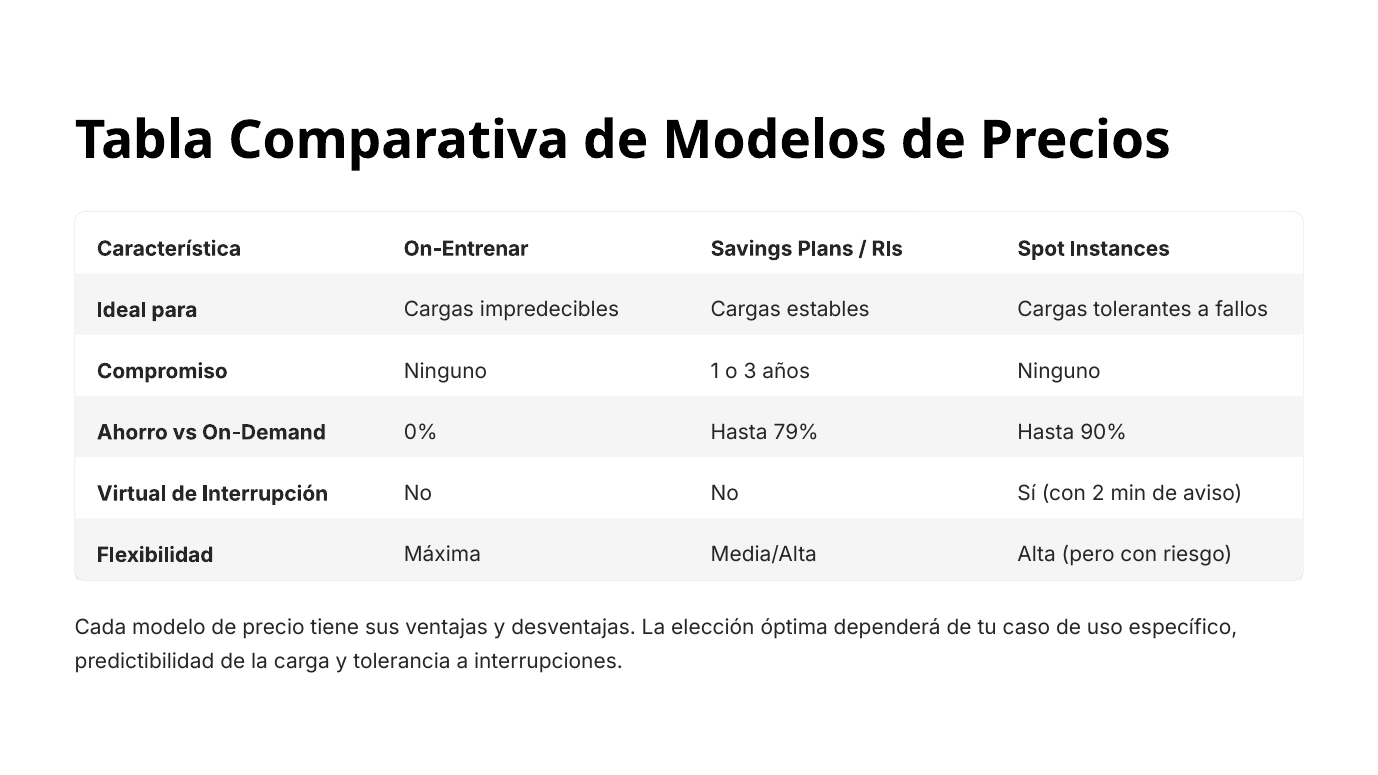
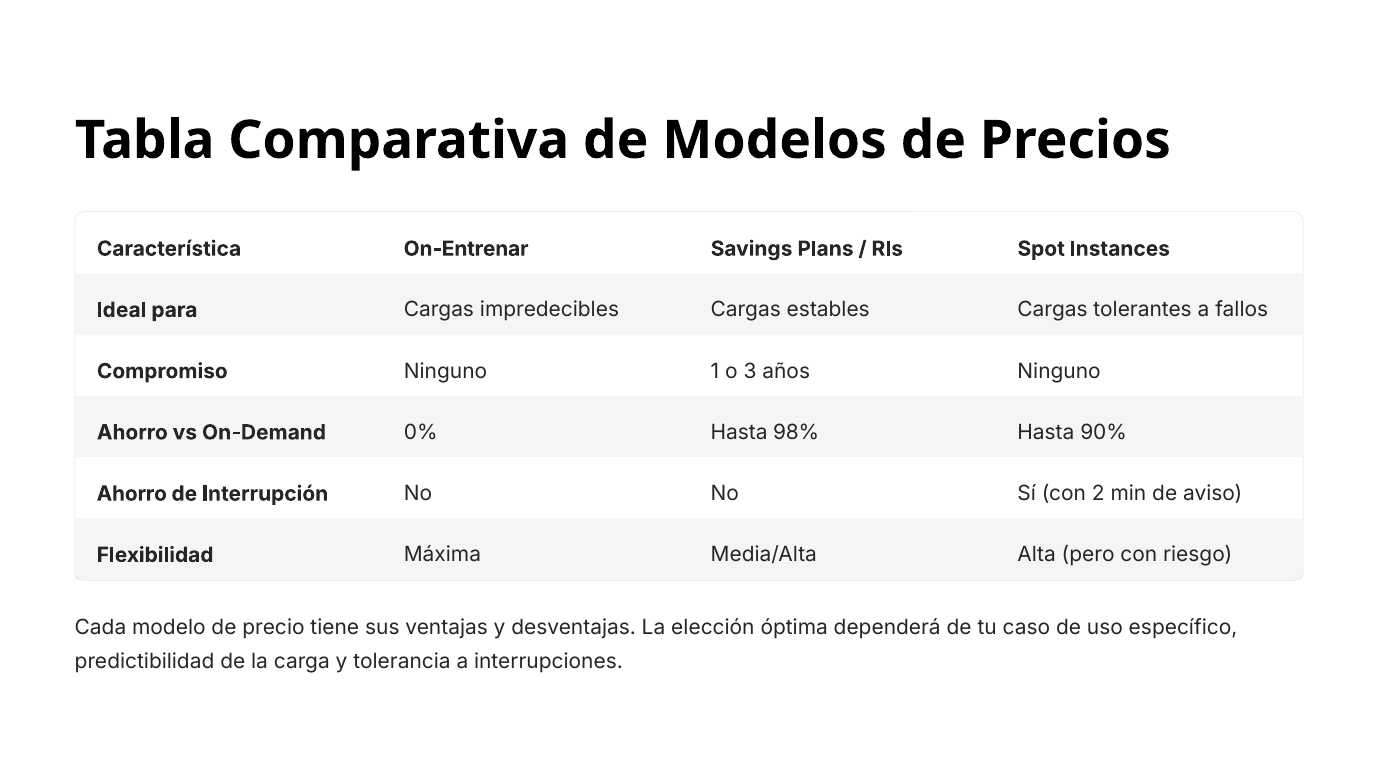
79%: 79% -> 98% (796, 433)
Virtual: Virtual -> Ahorro (132, 494)
